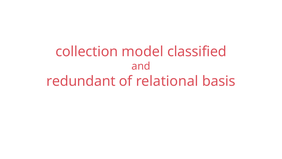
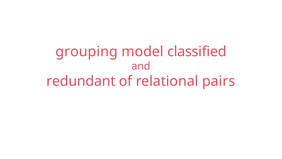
collection: collection -> grouping (87, 51)
basis: basis -> pairs (219, 81)
